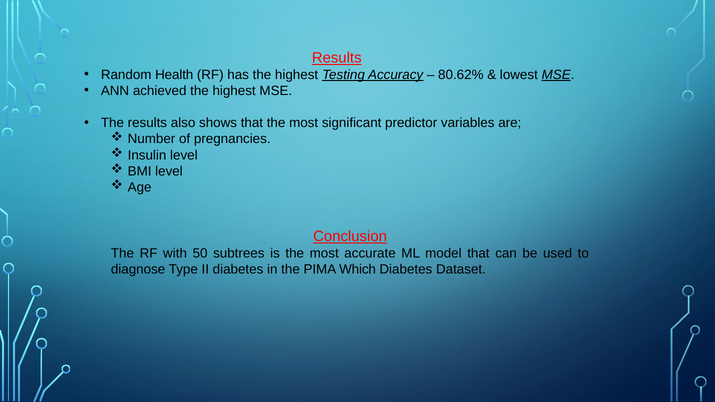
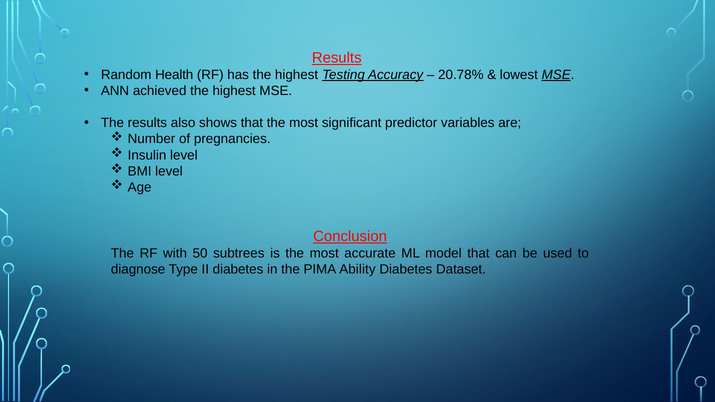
80.62%: 80.62% -> 20.78% (461, 75)
Which: Which -> Ability (357, 270)
